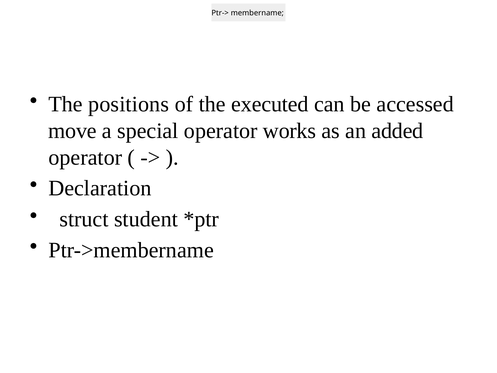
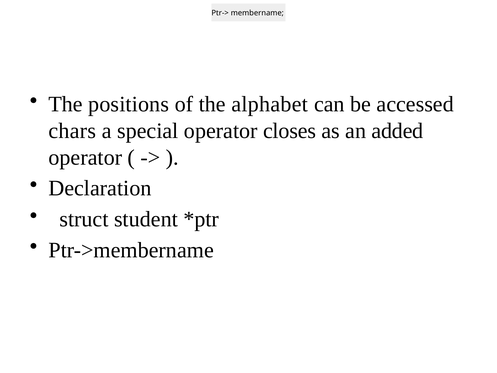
executed: executed -> alphabet (270, 104)
move: move -> chars (72, 131)
works: works -> closes (290, 131)
